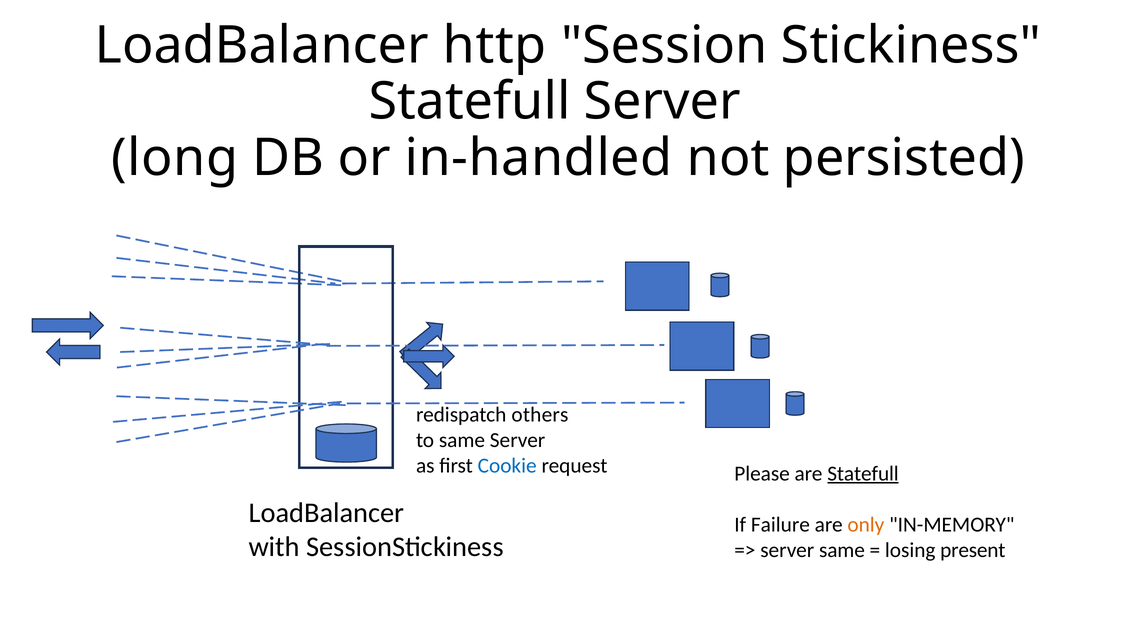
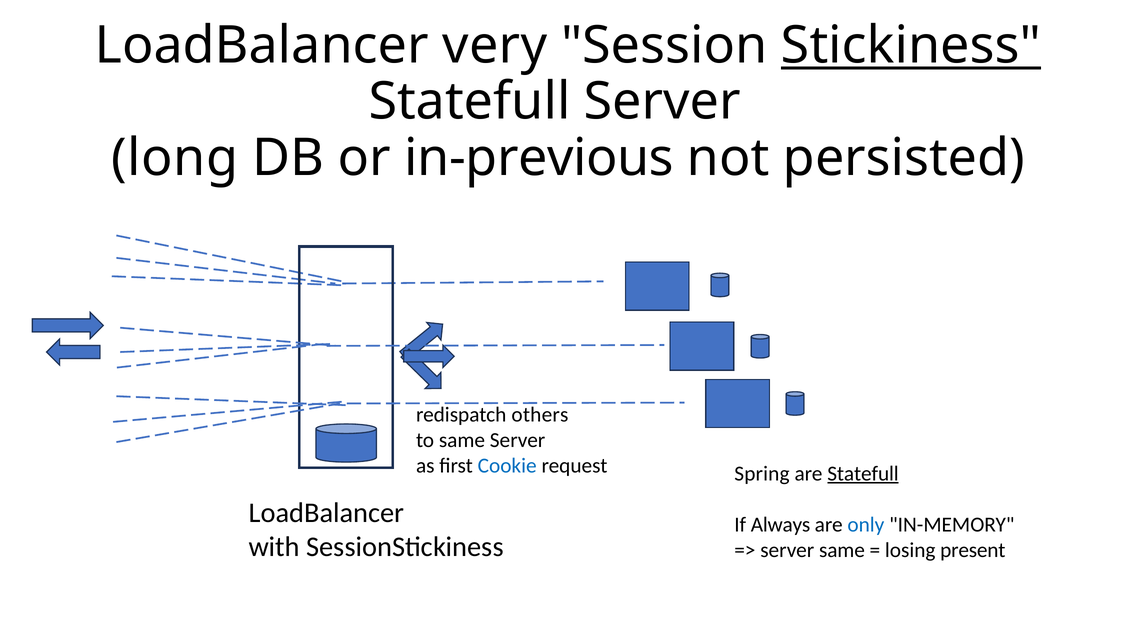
http: http -> very (495, 45)
Stickiness underline: none -> present (911, 45)
in-handled: in-handled -> in-previous (539, 158)
Please: Please -> Spring (762, 473)
Failure: Failure -> Always (781, 524)
only colour: orange -> blue (866, 524)
